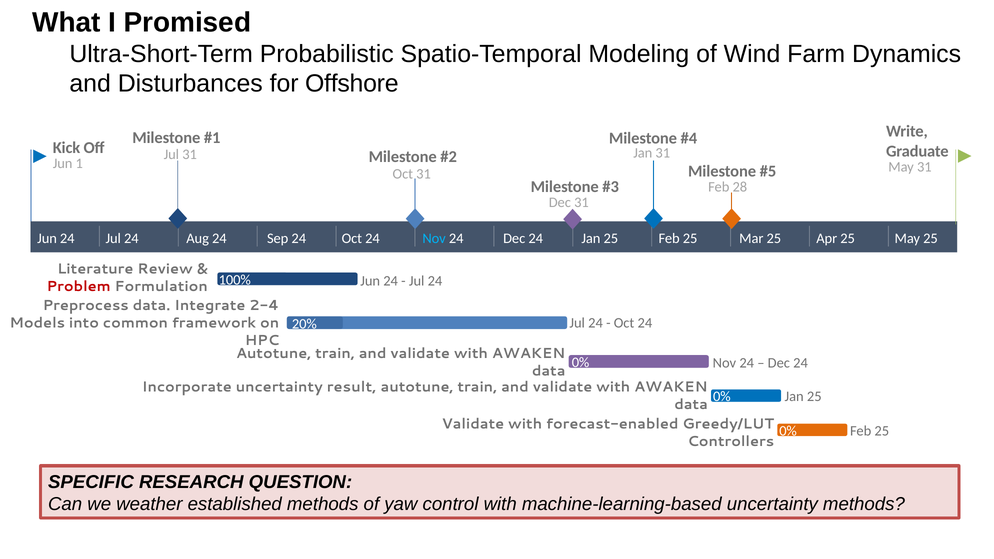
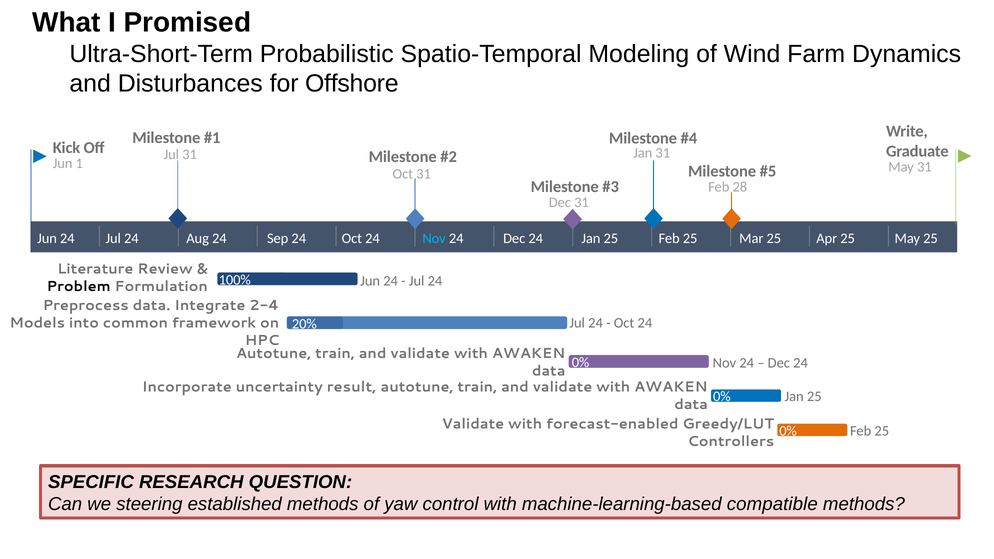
Problem colour: red -> black (79, 287)
weather: weather -> steering (149, 504)
machine-learning-based uncertainty: uncertainty -> compatible (772, 504)
